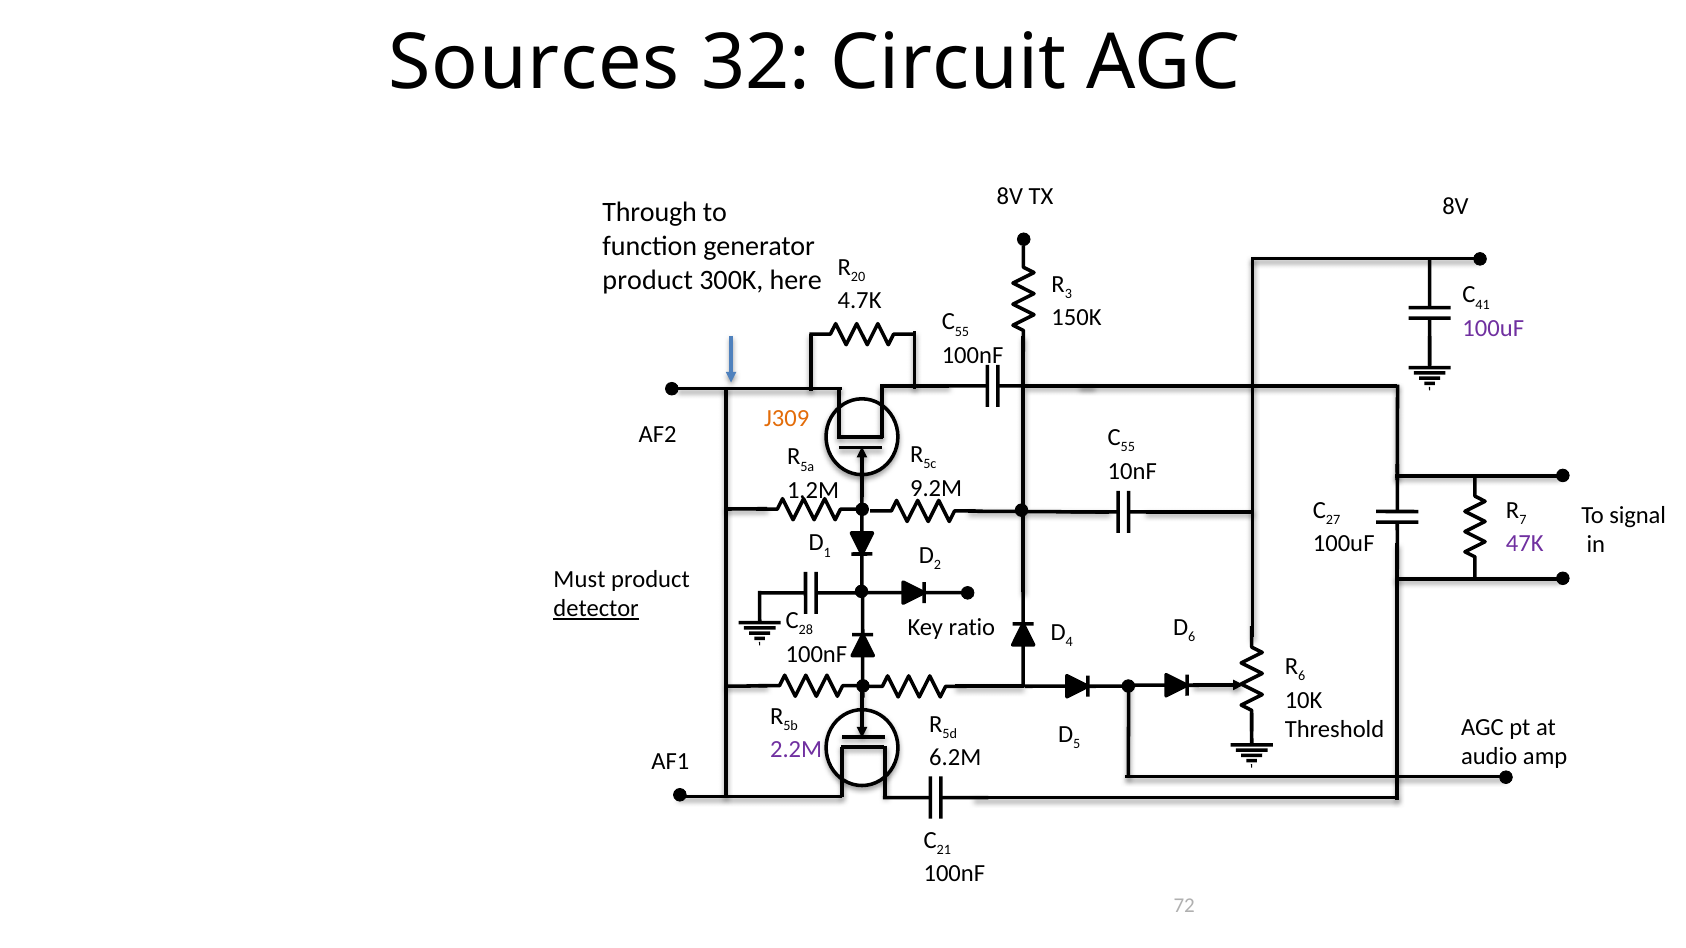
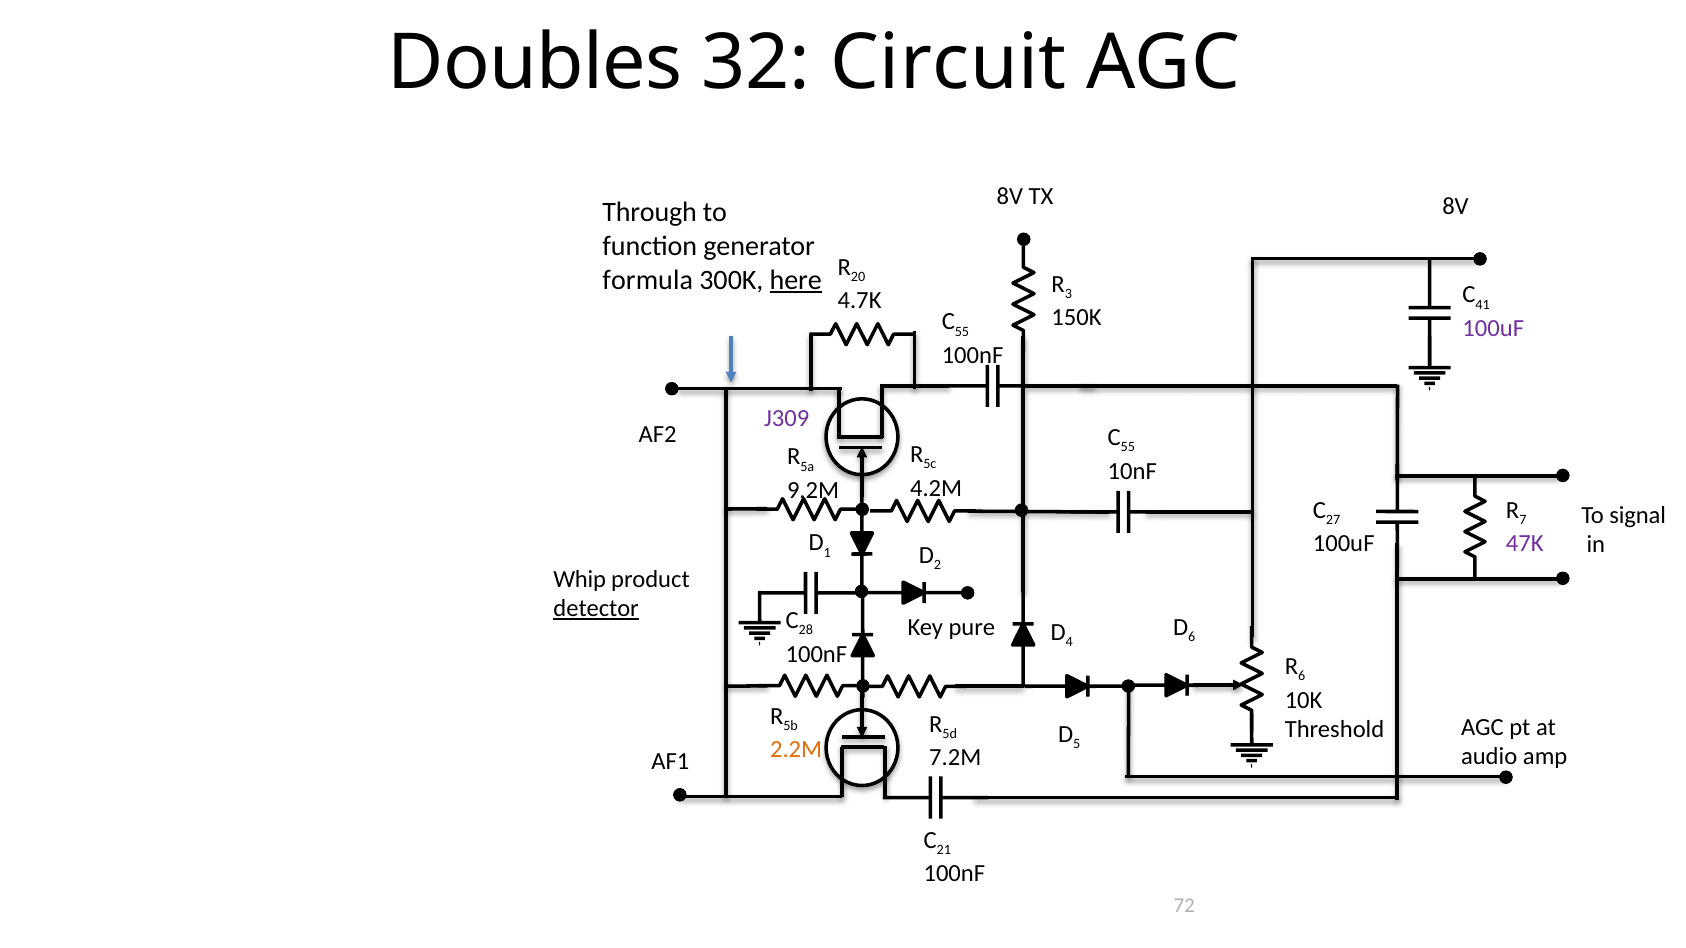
Sources: Sources -> Doubles (535, 63)
product: product -> formula (648, 280)
here underline: none -> present (796, 280)
J309 colour: orange -> purple (787, 419)
9.2M: 9.2M -> 4.2M (936, 488)
1.2M: 1.2M -> 9.2M (813, 491)
Must: Must -> Whip (580, 579)
ratio: ratio -> pure (972, 627)
2.2M colour: purple -> orange (796, 750)
6.2M: 6.2M -> 7.2M (955, 758)
